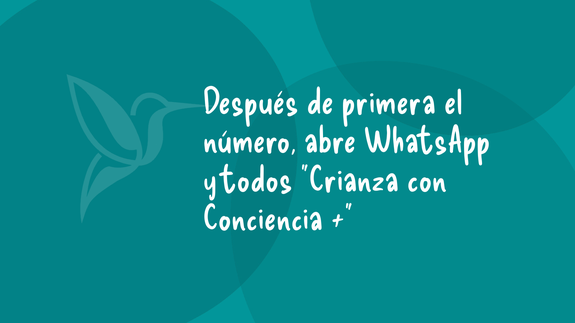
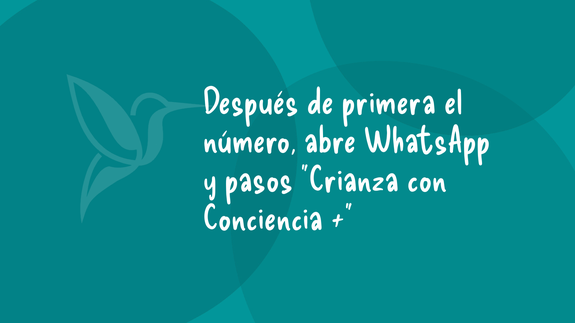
todos: todos -> pasos (259, 180)
